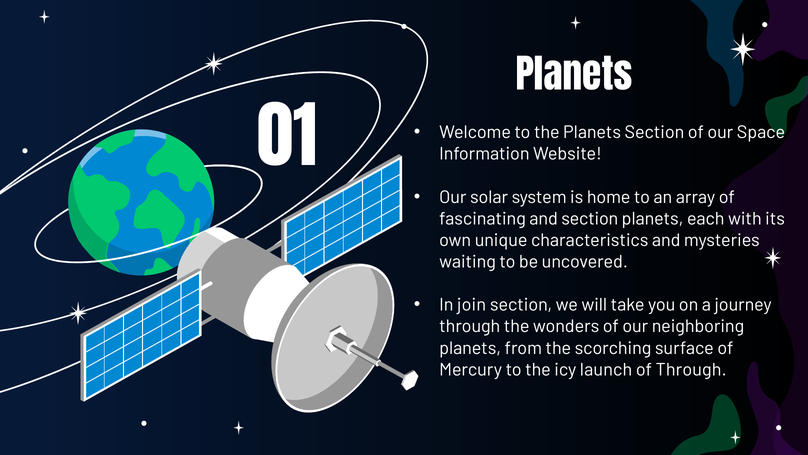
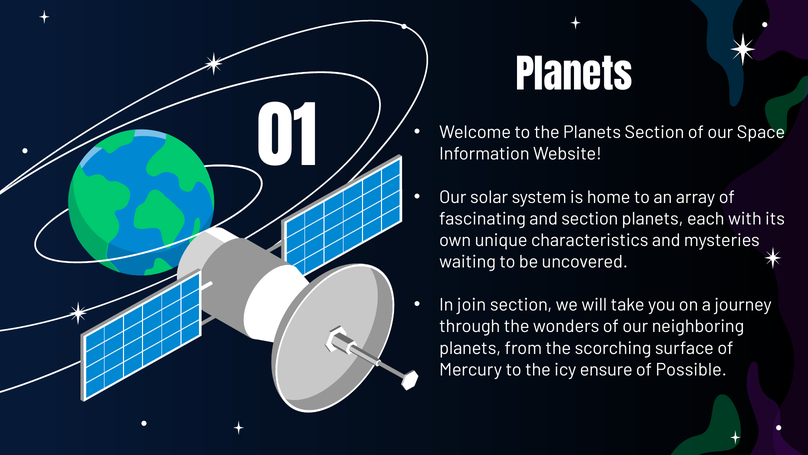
launch: launch -> ensure (606, 369)
of Through: Through -> Possible (691, 369)
